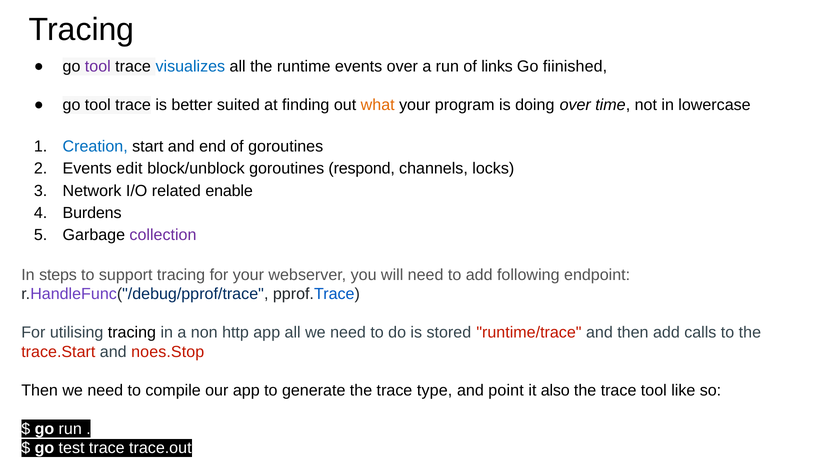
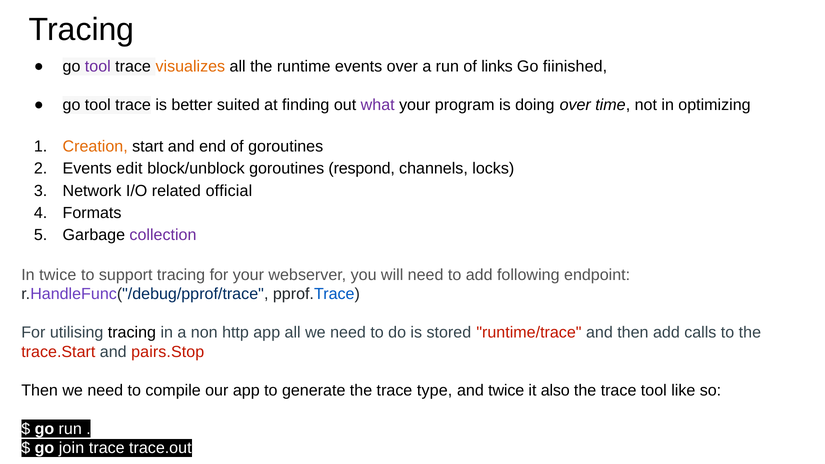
visualizes colour: blue -> orange (190, 67)
what colour: orange -> purple (378, 105)
lowercase: lowercase -> optimizing (714, 105)
Creation colour: blue -> orange (95, 147)
enable: enable -> official (229, 191)
Burdens: Burdens -> Formats (92, 213)
In steps: steps -> twice (58, 275)
noes.Stop: noes.Stop -> pairs.Stop (168, 352)
and point: point -> twice (506, 390)
test: test -> join (71, 448)
